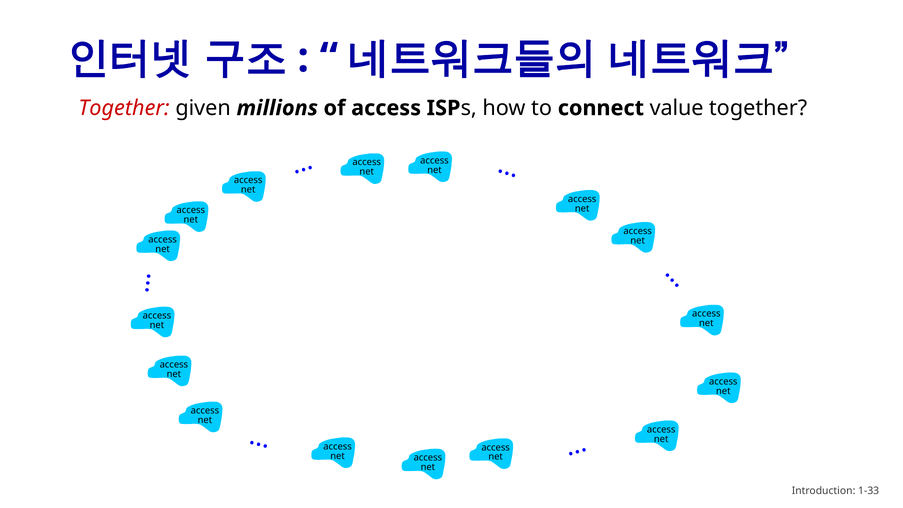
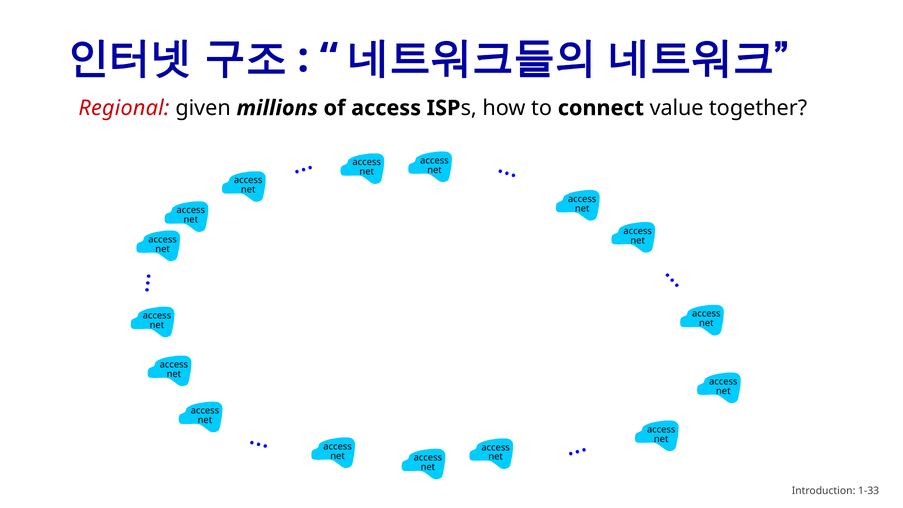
Together: Together -> Regional (124, 108)
